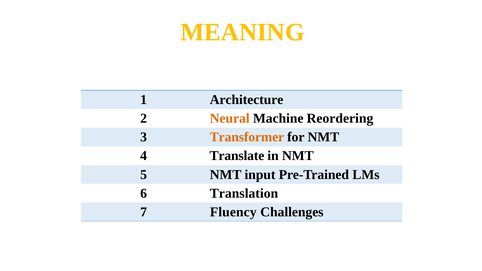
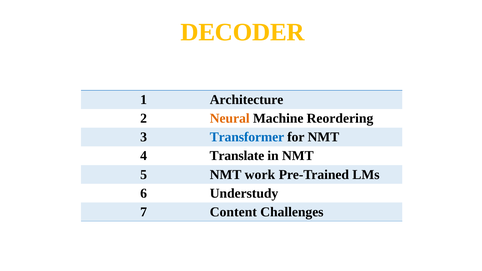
MEANING: MEANING -> DECODER (243, 32)
Transformer colour: orange -> blue (247, 137)
input: input -> work (260, 175)
Translation: Translation -> Understudy (244, 193)
Fluency: Fluency -> Content (233, 212)
